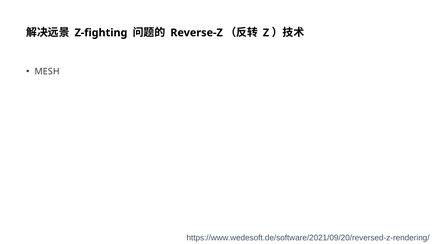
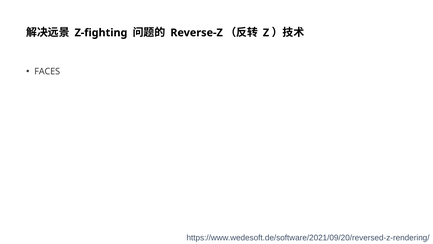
MESH: MESH -> FACES (47, 71)
